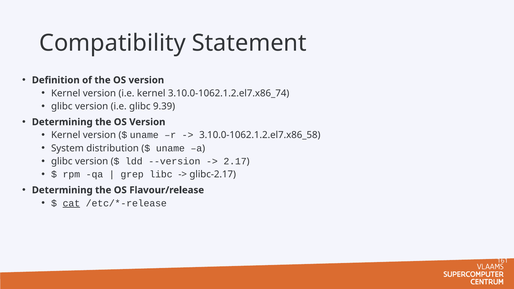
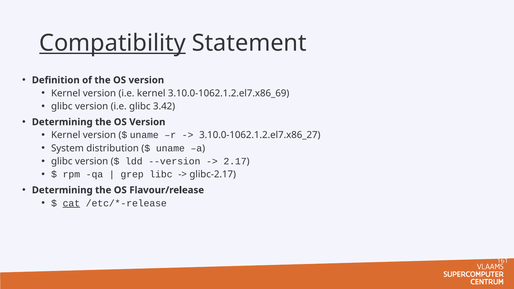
Compatibility underline: none -> present (112, 43)
3.10.0-1062.1.2.el7.x86_74: 3.10.0-1062.1.2.el7.x86_74 -> 3.10.0-1062.1.2.el7.x86_69 (229, 93)
9.39: 9.39 -> 3.42 (164, 106)
3.10.0-1062.1.2.el7.x86_58: 3.10.0-1062.1.2.el7.x86_58 -> 3.10.0-1062.1.2.el7.x86_27 (260, 135)
